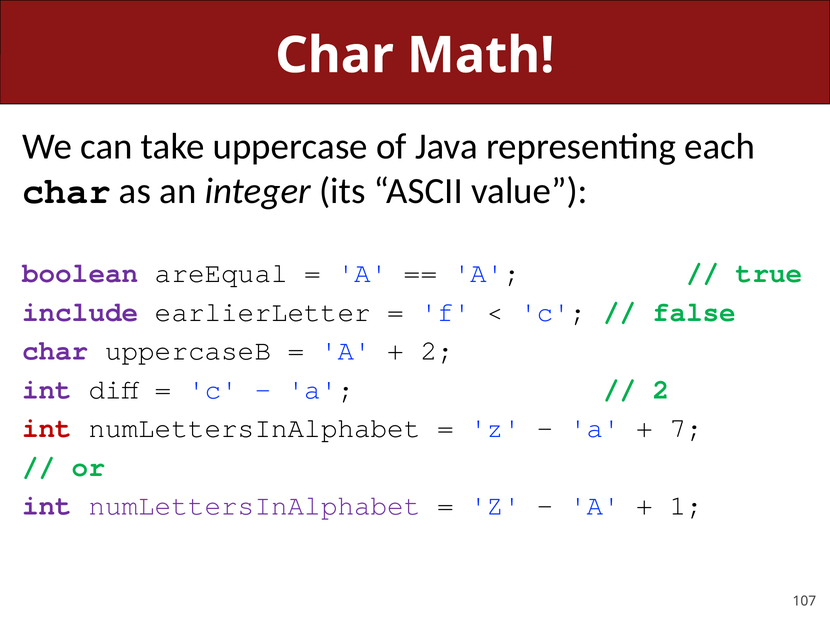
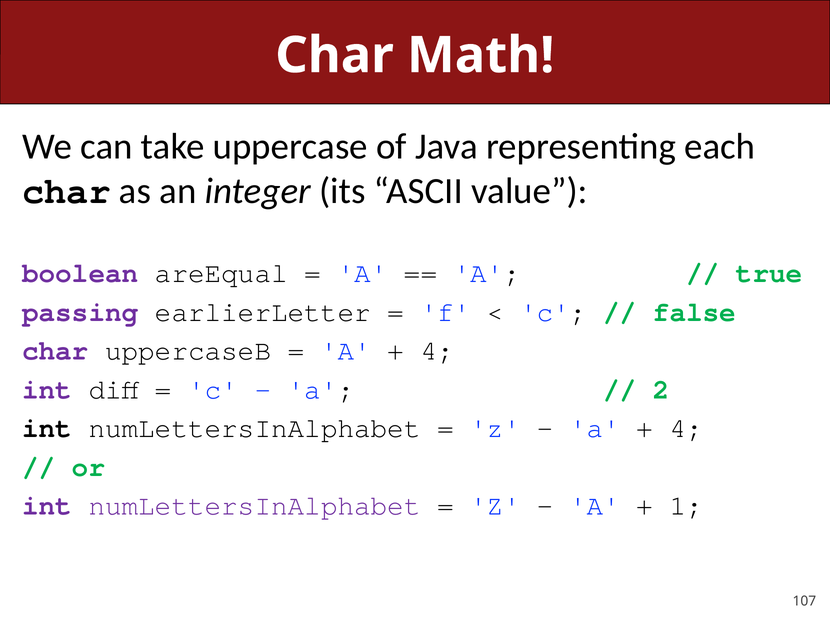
include: include -> passing (80, 312)
2: 2 -> 4 (437, 351)
int colour: red -> black (47, 428)
7: 7 -> 4 (686, 428)
